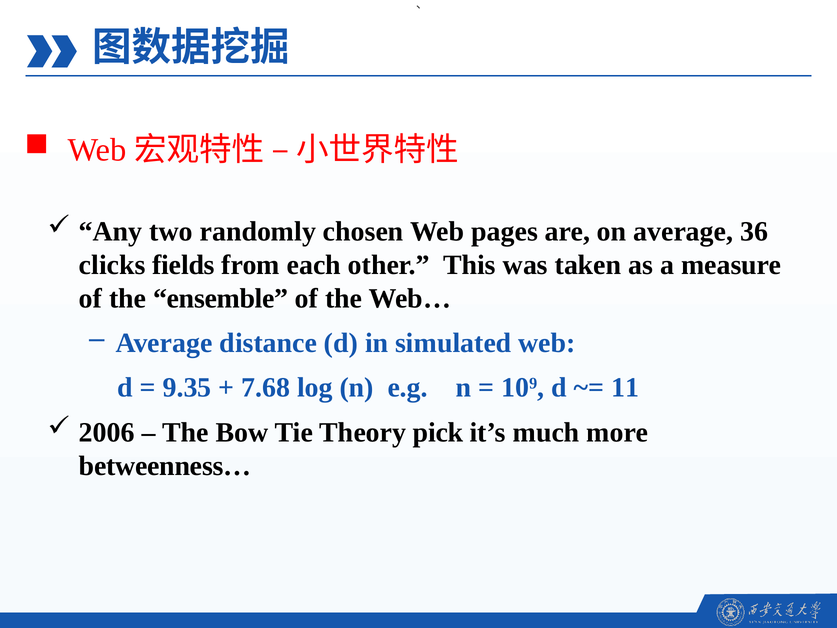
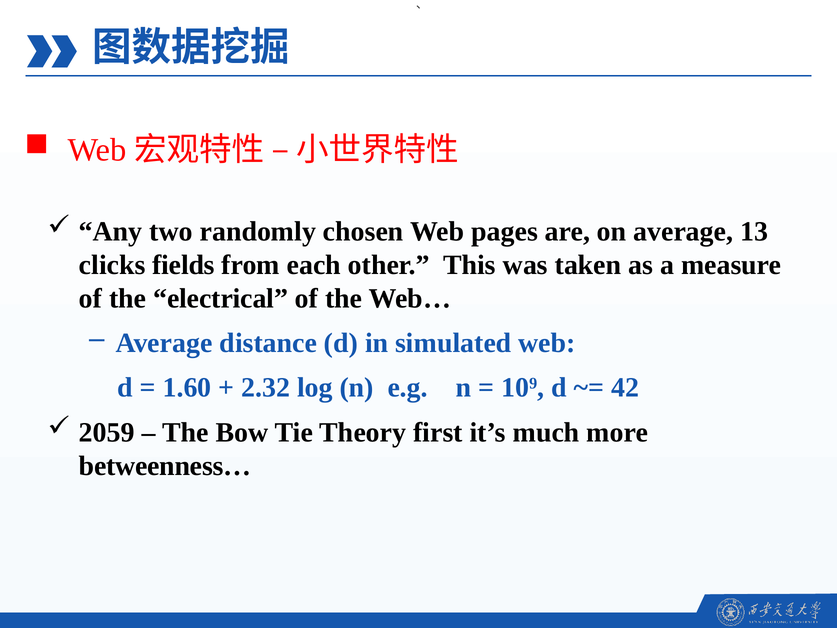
36: 36 -> 13 (754, 231)
ensemble: ensemble -> electrical (221, 298)
9.35: 9.35 -> 1.60 (187, 388)
7.68: 7.68 -> 2.32 (266, 388)
11: 11 -> 42 (625, 388)
2006: 2006 -> 2059 (107, 432)
pick: pick -> first (438, 432)
